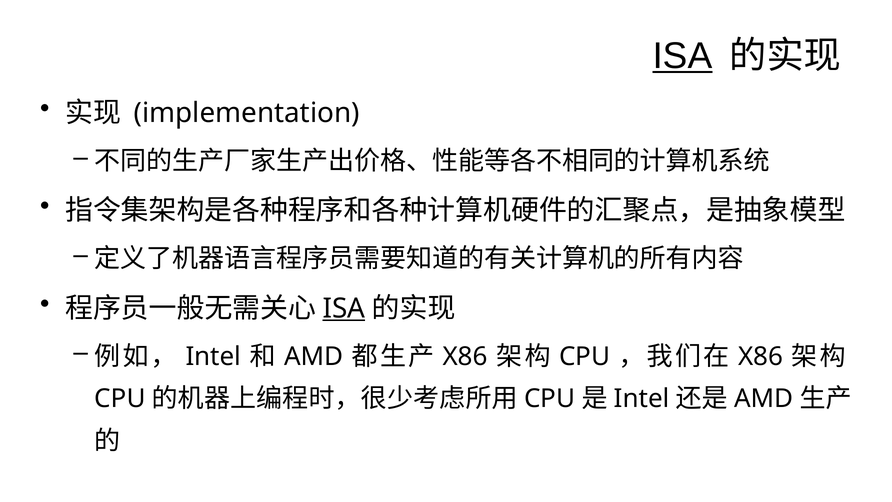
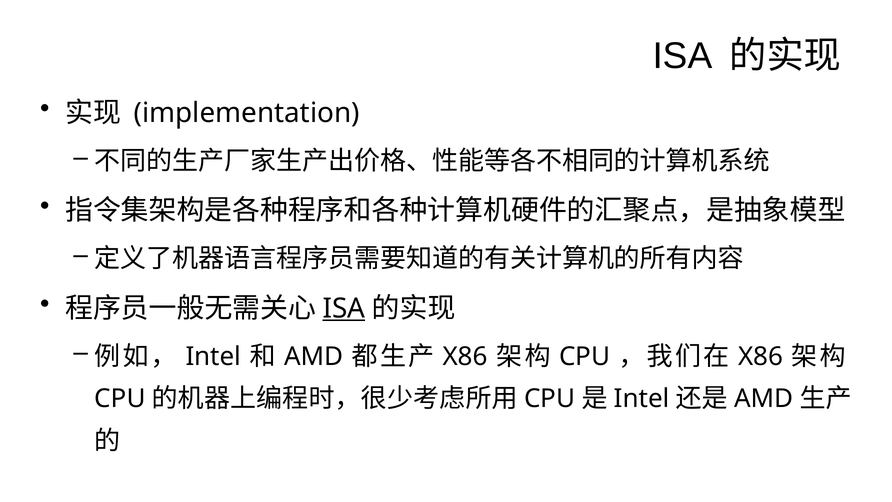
ISA underline: present -> none (682, 56)
